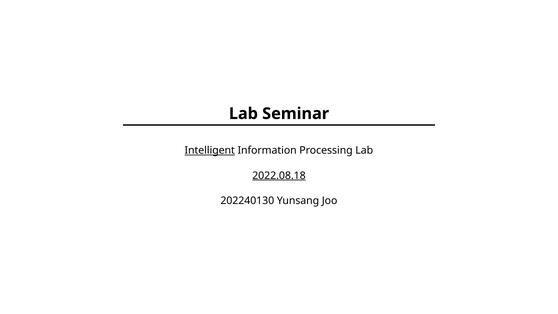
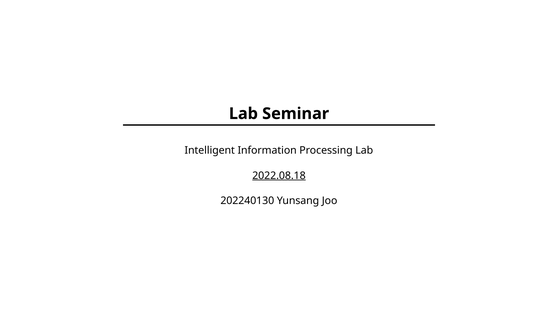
Intelligent underline: present -> none (210, 150)
